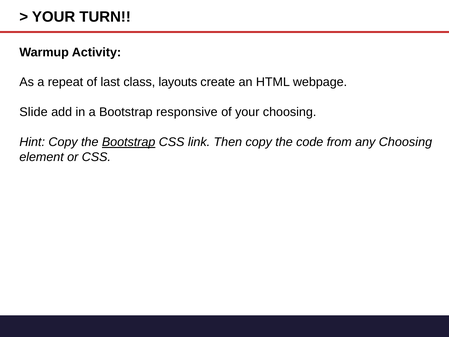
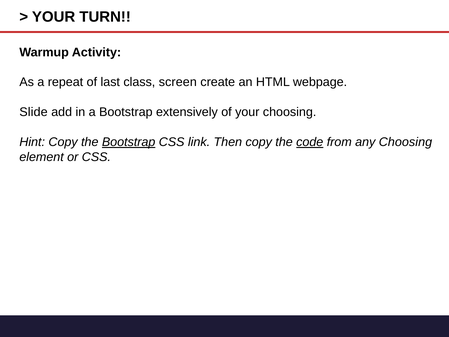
layouts: layouts -> screen (178, 82)
responsive: responsive -> extensively (187, 112)
code underline: none -> present (310, 142)
